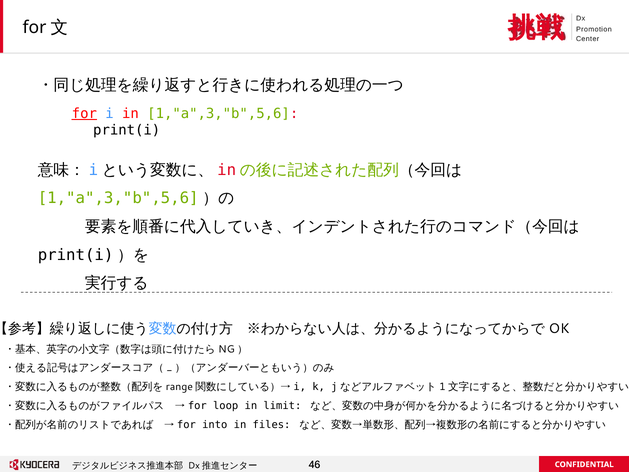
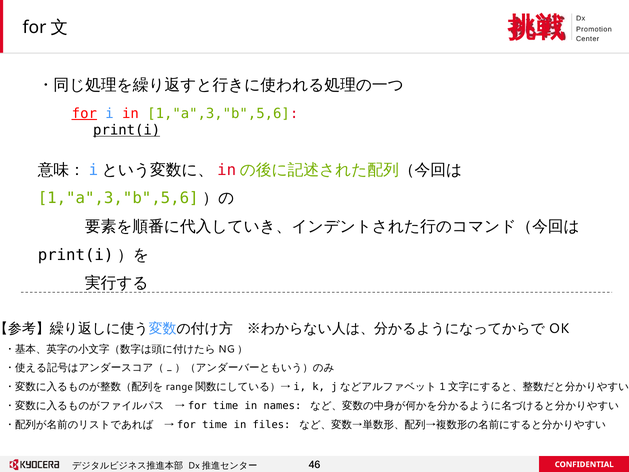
print(i underline: none -> present (127, 130)
for loop: loop -> time (226, 406)
limit: limit -> names (282, 406)
→for into: into -> time (215, 424)
